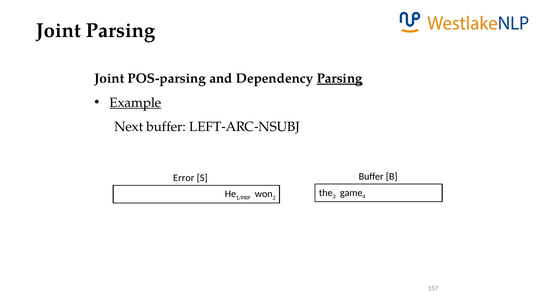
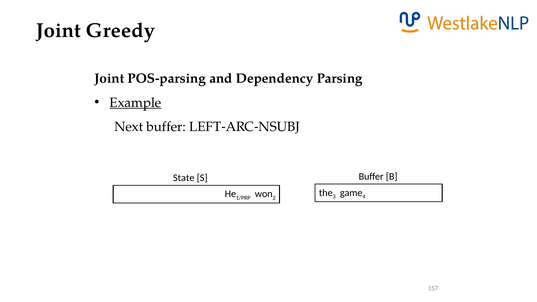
Joint Parsing: Parsing -> Greedy (120, 30)
Parsing underline: present -> none (340, 78)
Error: Error -> State (184, 178)
